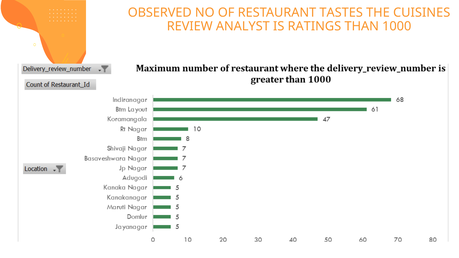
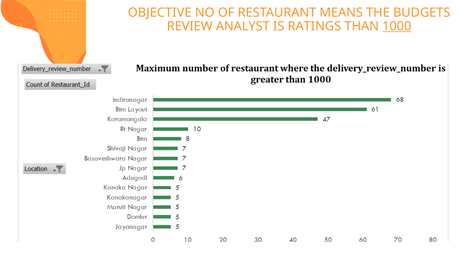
OBSERVED: OBSERVED -> OBJECTIVE (160, 13)
TASTES: TASTES -> MEANS (341, 13)
CUISINES: CUISINES -> BUDGETS (422, 13)
1000 underline: none -> present (397, 26)
